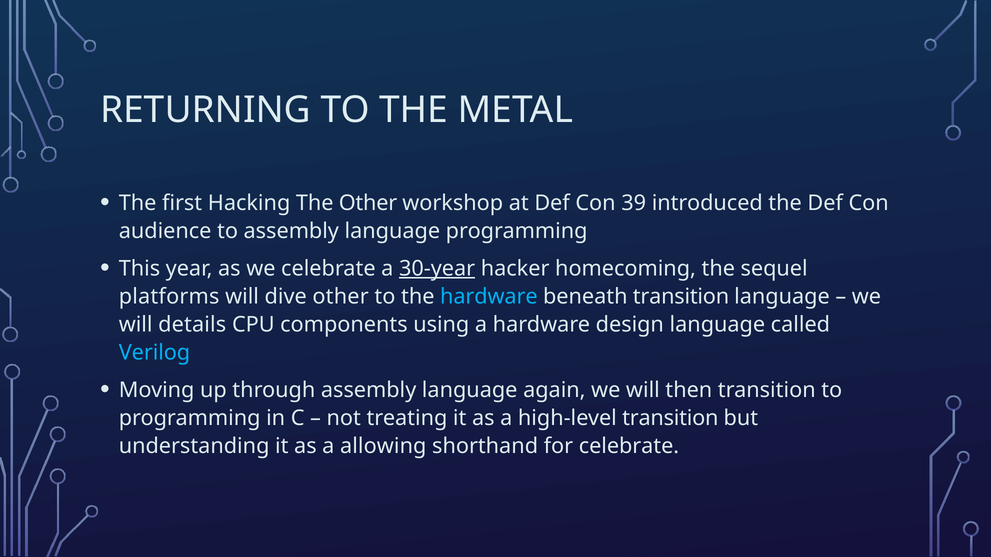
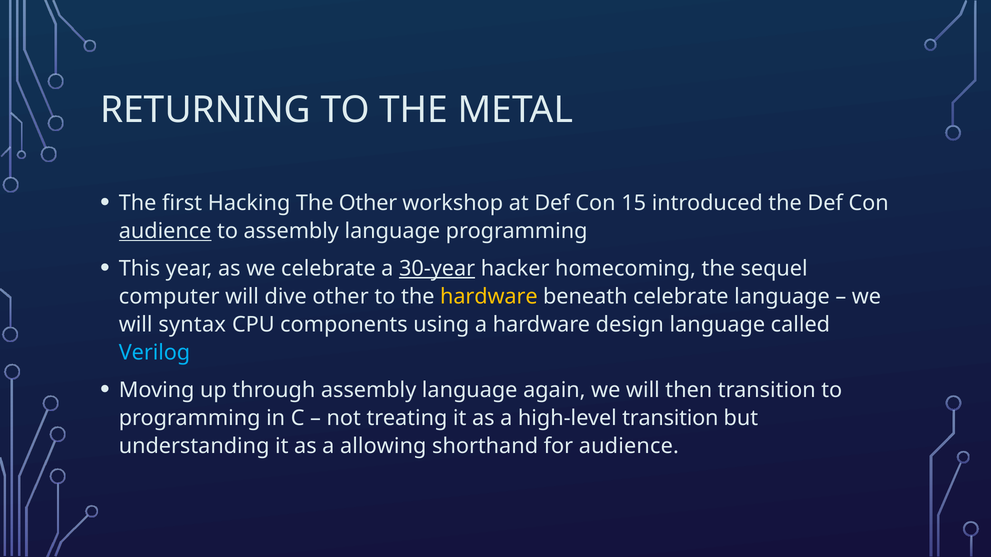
39: 39 -> 15 (634, 203)
audience underline: none -> present (165, 231)
platforms: platforms -> computer (169, 297)
hardware colour: light blue -> yellow (489, 297)
beneath transition: transition -> celebrate (681, 297)
details: details -> syntax (192, 325)
for celebrate: celebrate -> audience (629, 446)
